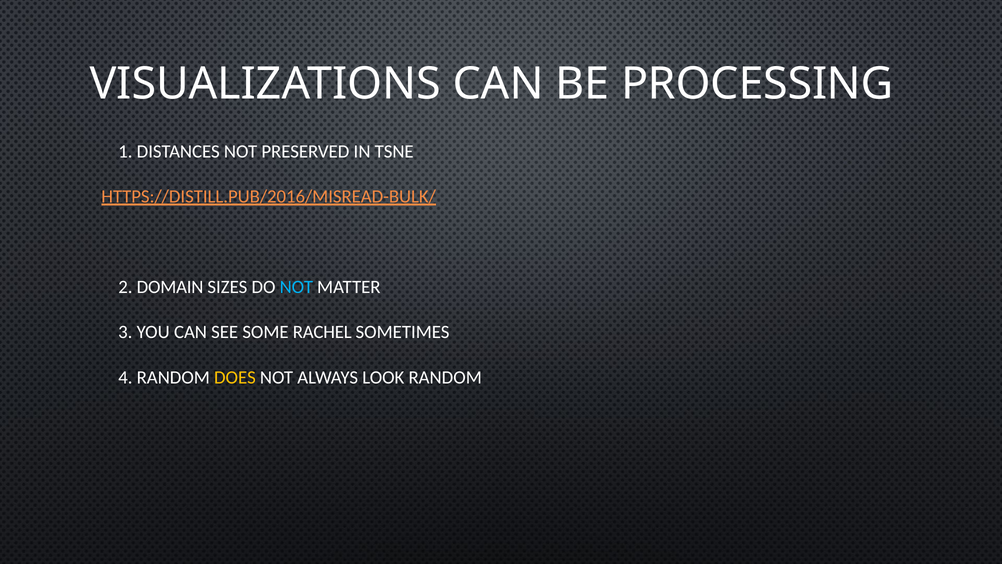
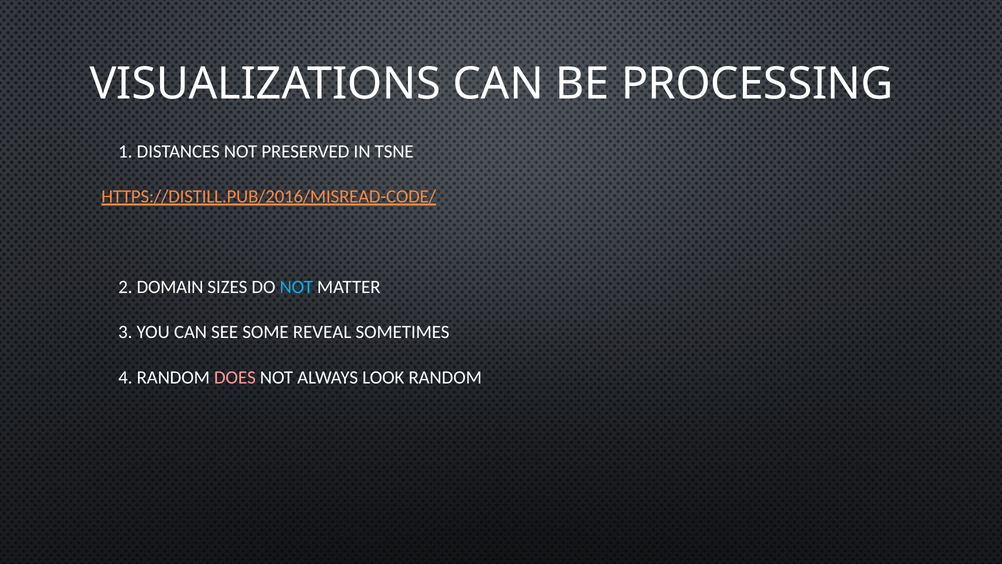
HTTPS://DISTILL.PUB/2016/MISREAD-BULK/: HTTPS://DISTILL.PUB/2016/MISREAD-BULK/ -> HTTPS://DISTILL.PUB/2016/MISREAD-CODE/ (269, 196)
RACHEL: RACHEL -> REVEAL (322, 332)
DOES colour: yellow -> pink (235, 377)
